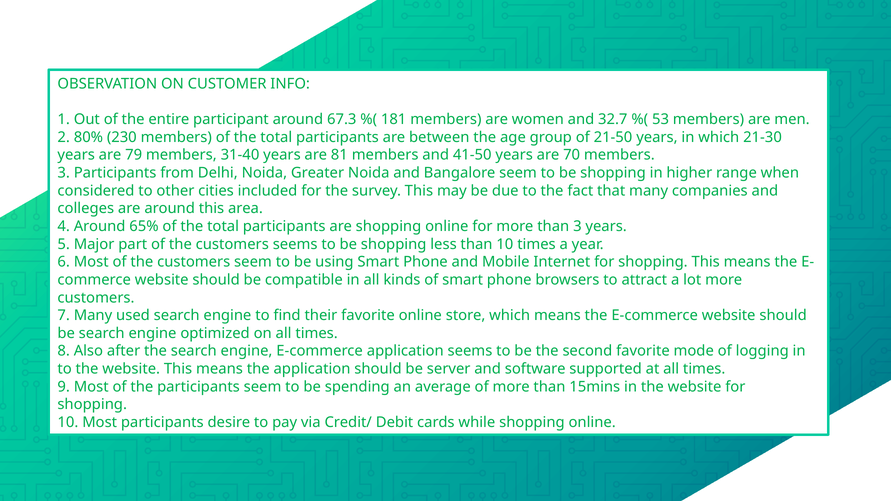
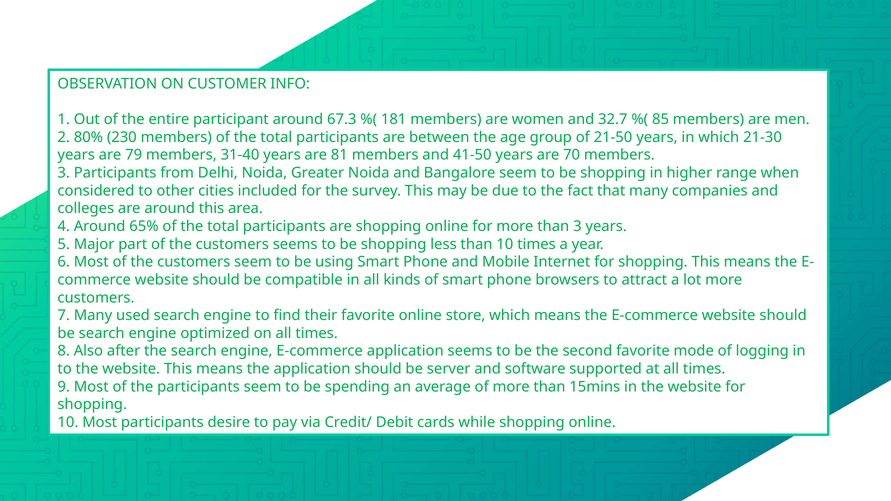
53: 53 -> 85 (661, 120)
